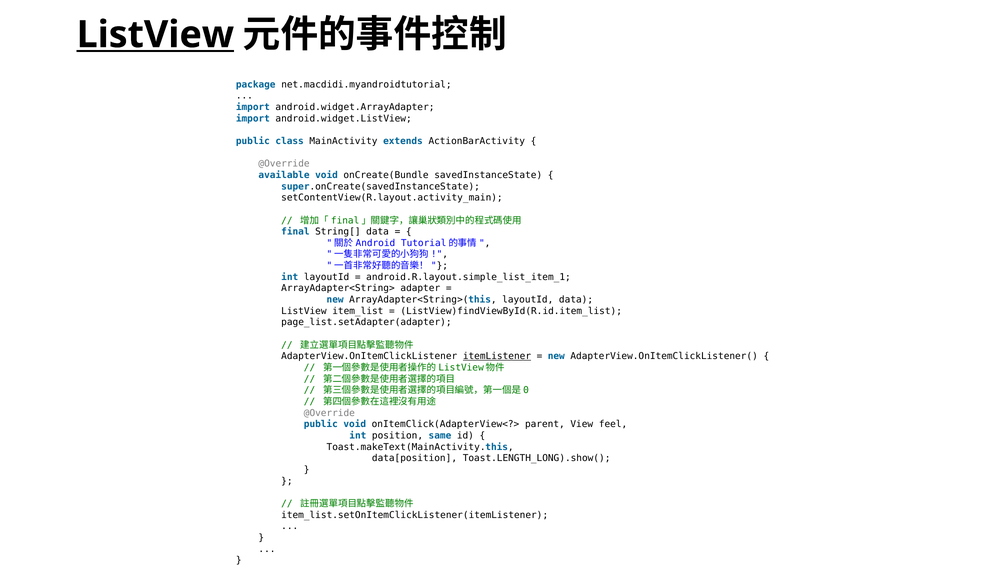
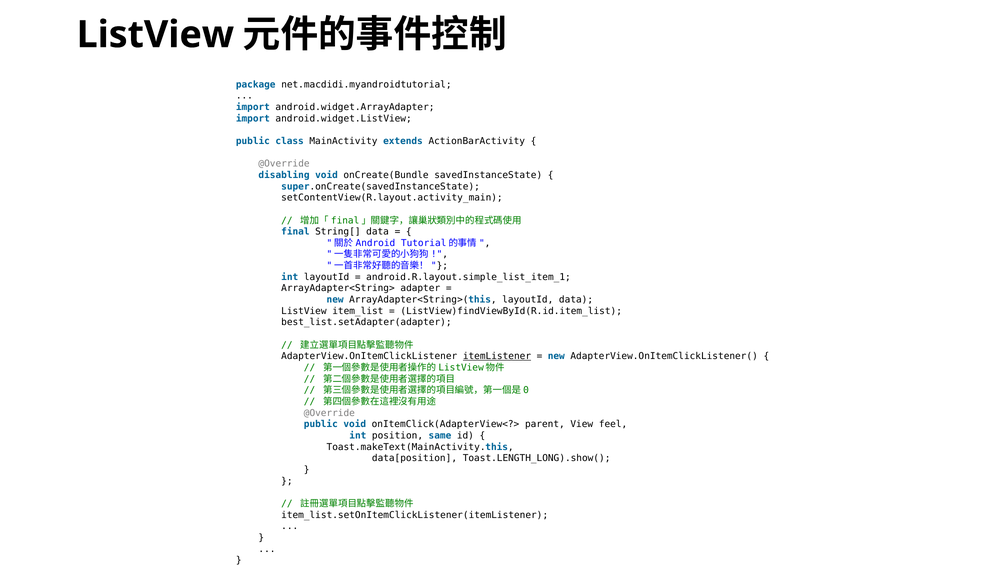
ListView underline: present -> none (155, 35)
available: available -> disabling (284, 175)
page_list.setAdapter(adapter: page_list.setAdapter(adapter -> best_list.setAdapter(adapter (366, 323)
